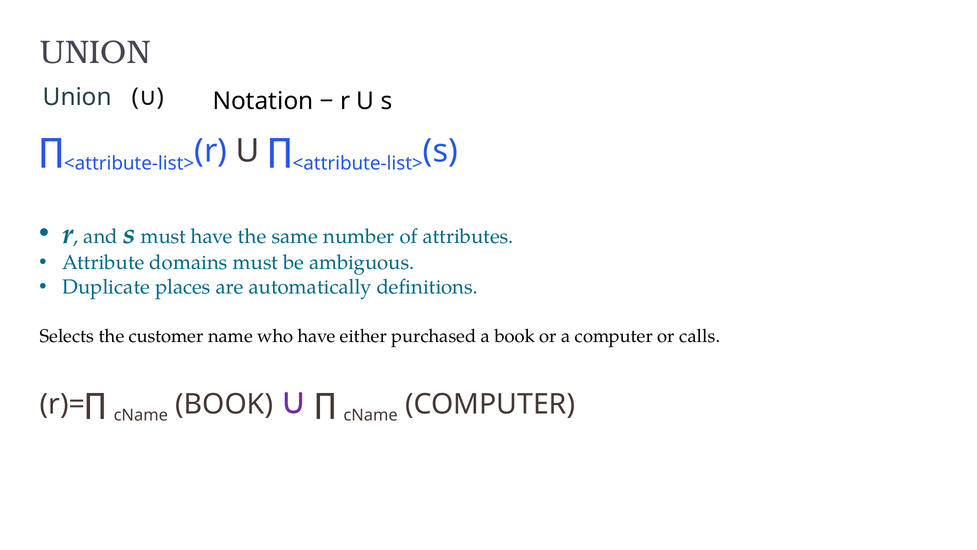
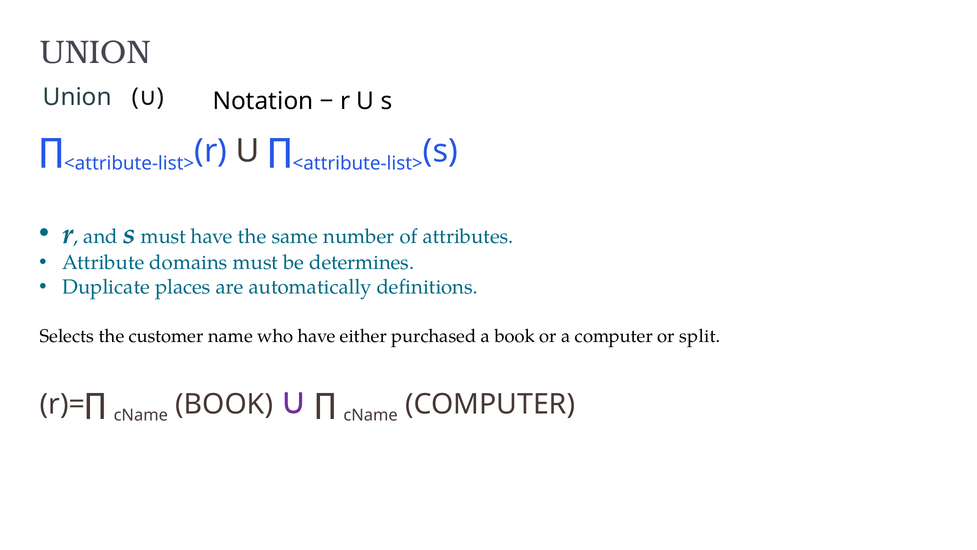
ambiguous: ambiguous -> determines (362, 262)
calls: calls -> split (700, 336)
